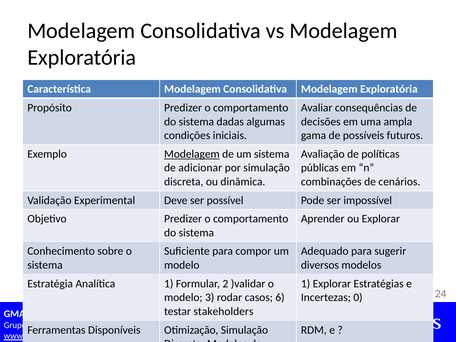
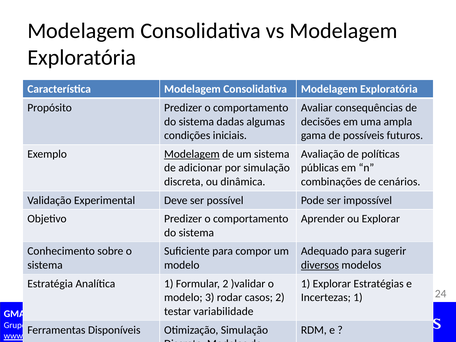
diversos underline: none -> present (320, 265)
casos 6: 6 -> 2 (280, 298)
Incertezas 0: 0 -> 1 (358, 298)
stakeholders: stakeholders -> variabilidade (223, 311)
